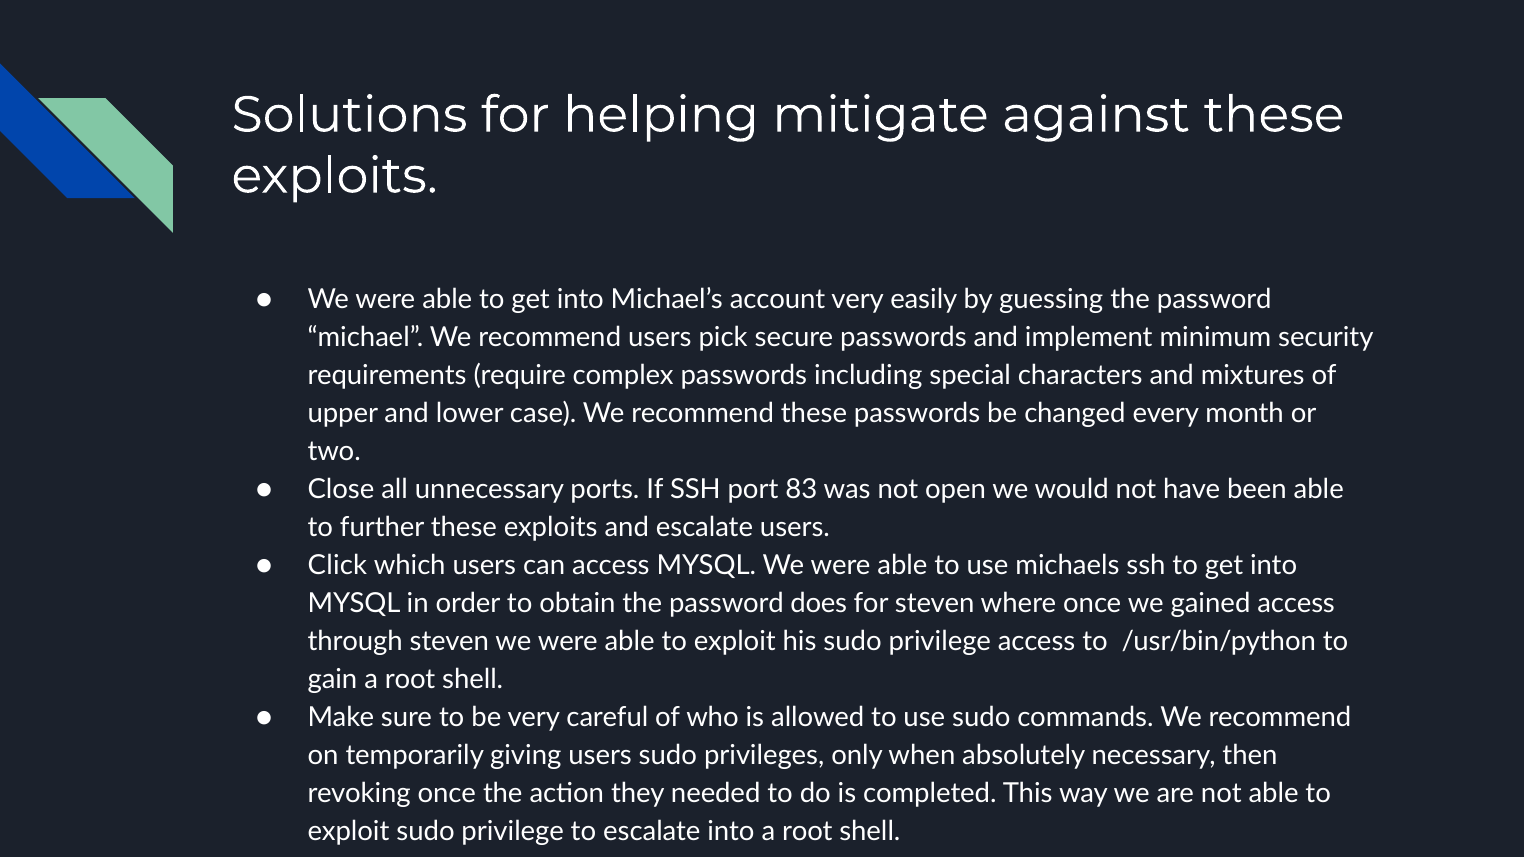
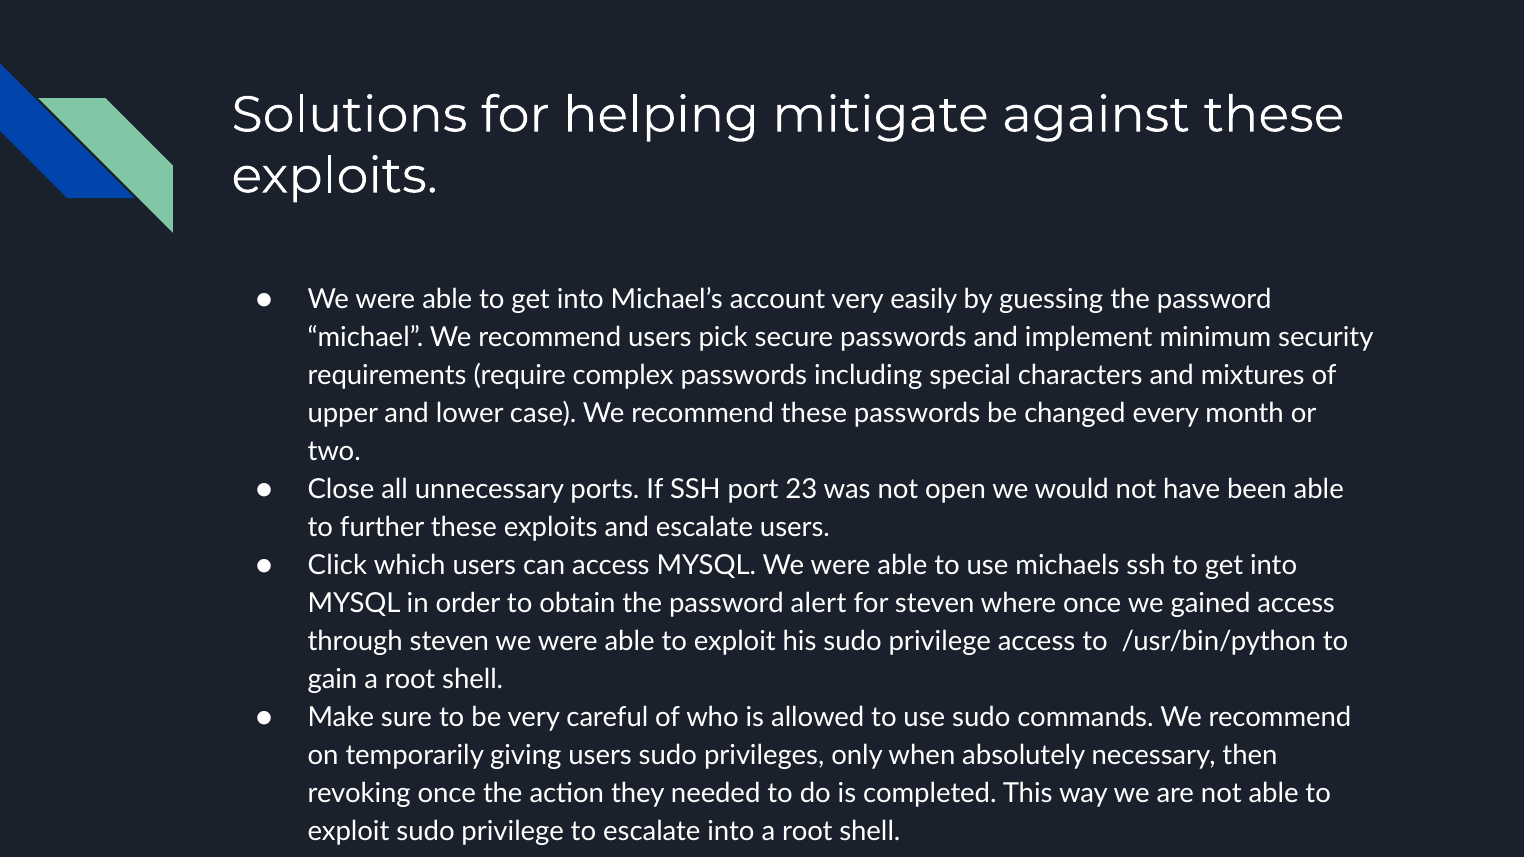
83: 83 -> 23 (801, 490)
does: does -> alert (819, 604)
